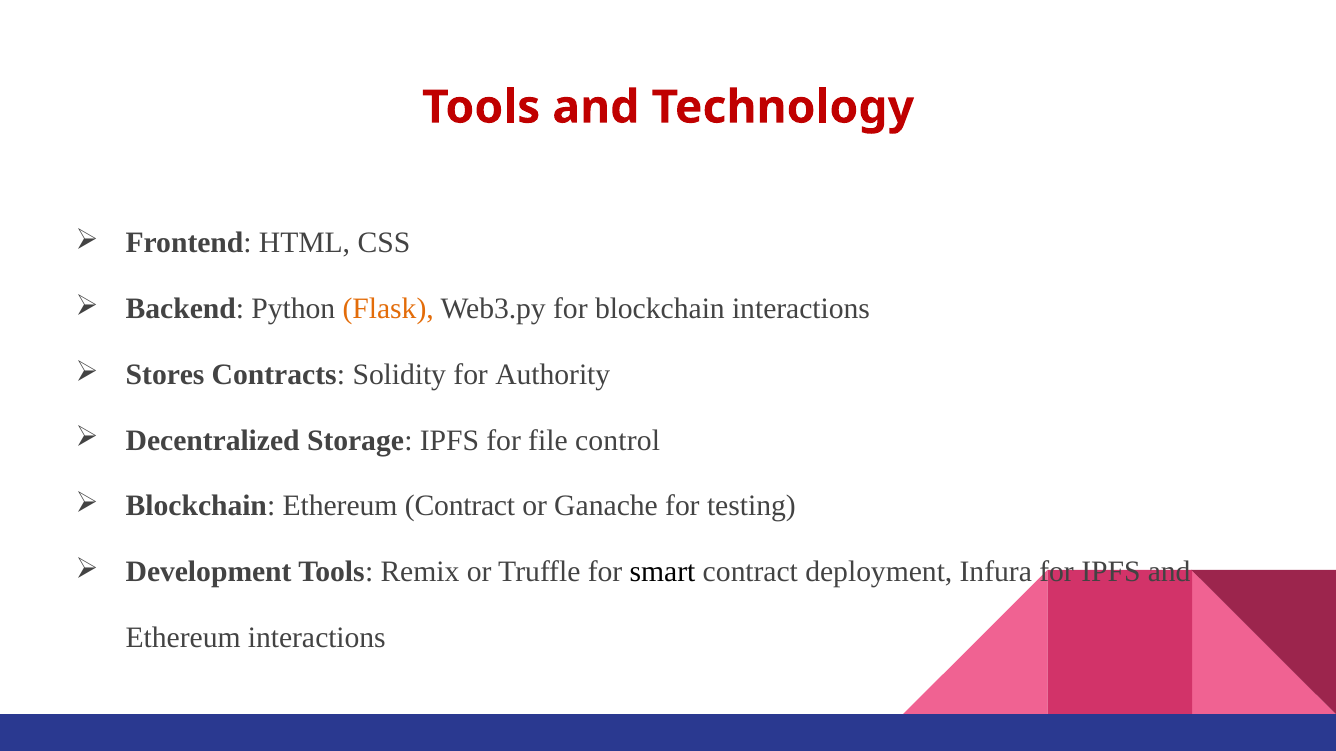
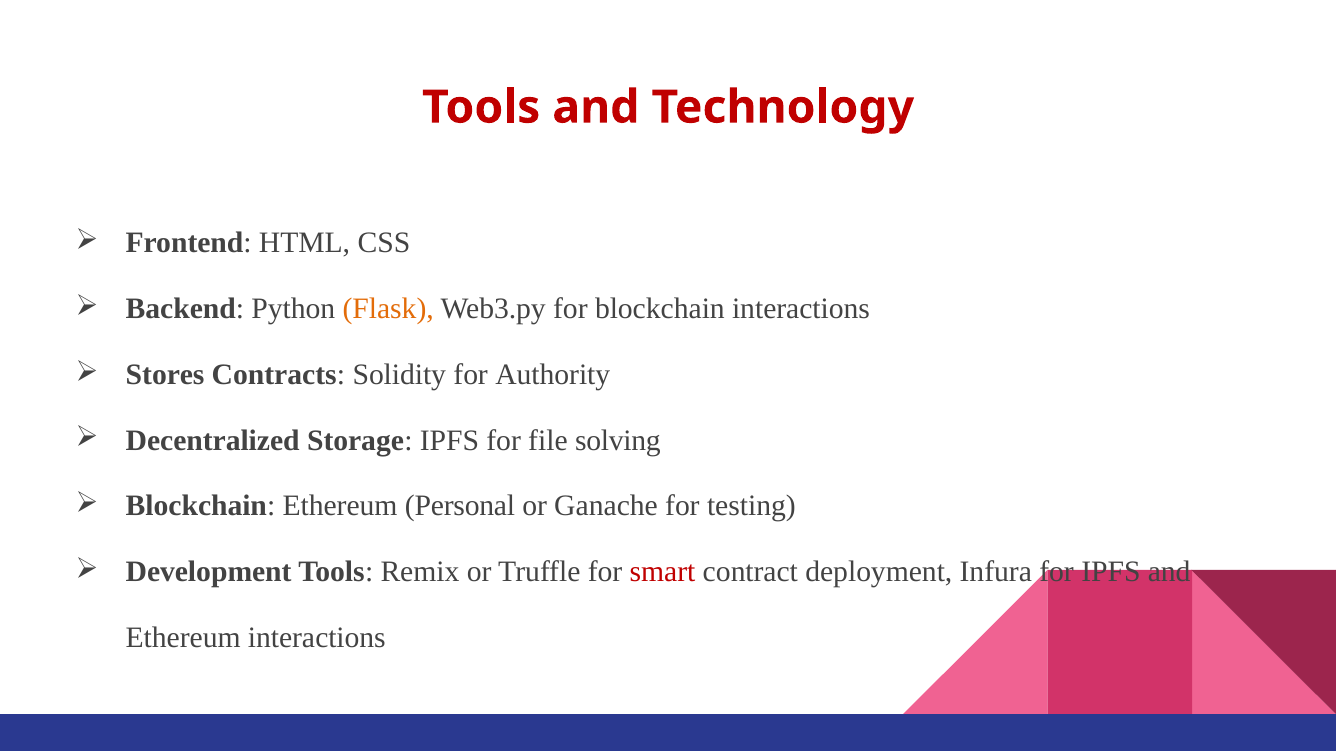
control: control -> solving (618, 441)
Ethereum Contract: Contract -> Personal (460, 507)
smart colour: black -> red (663, 573)
